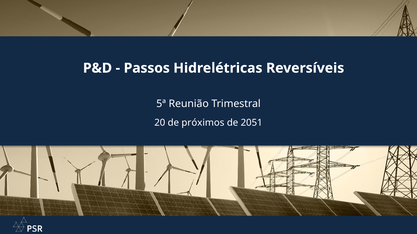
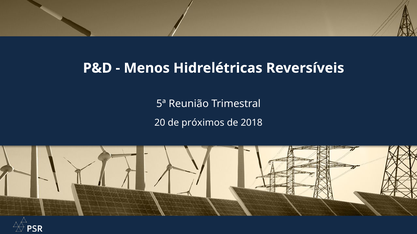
Passos: Passos -> Menos (147, 68)
2051: 2051 -> 2018 (252, 123)
